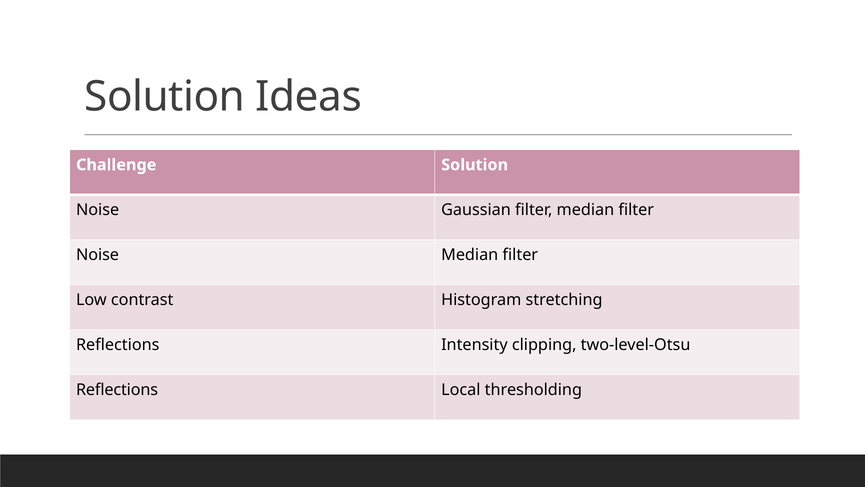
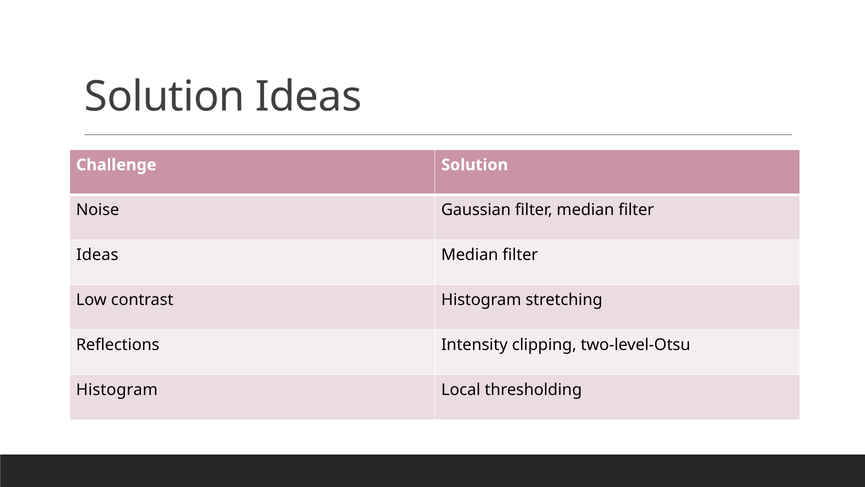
Noise: Noise -> Ideas (97, 255)
Reflections: Reflections -> Histogram (117, 390)
